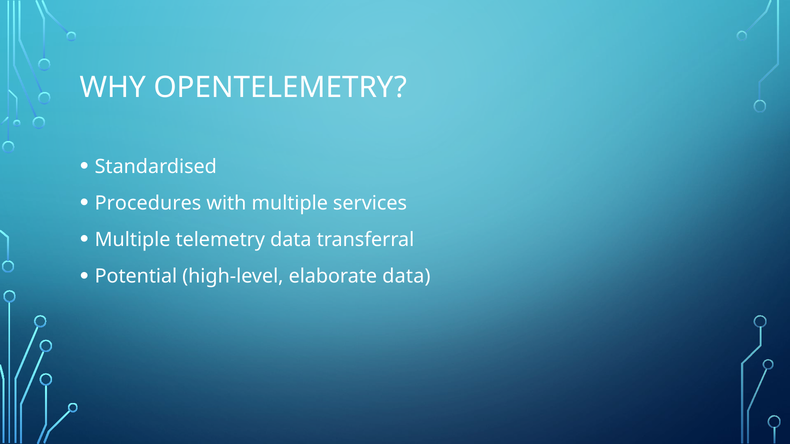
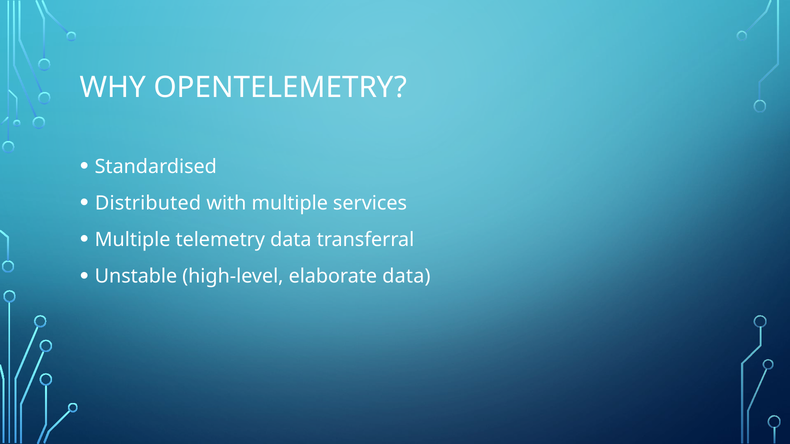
Procedures: Procedures -> Distributed (148, 203)
Potential: Potential -> Unstable (136, 277)
